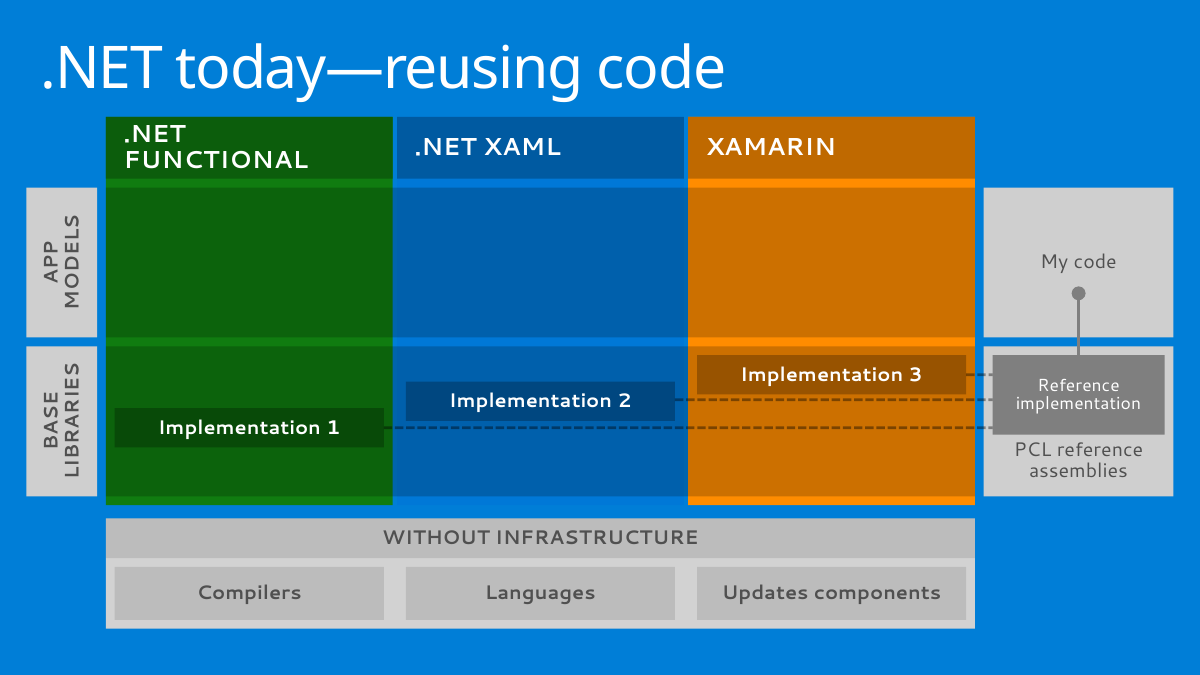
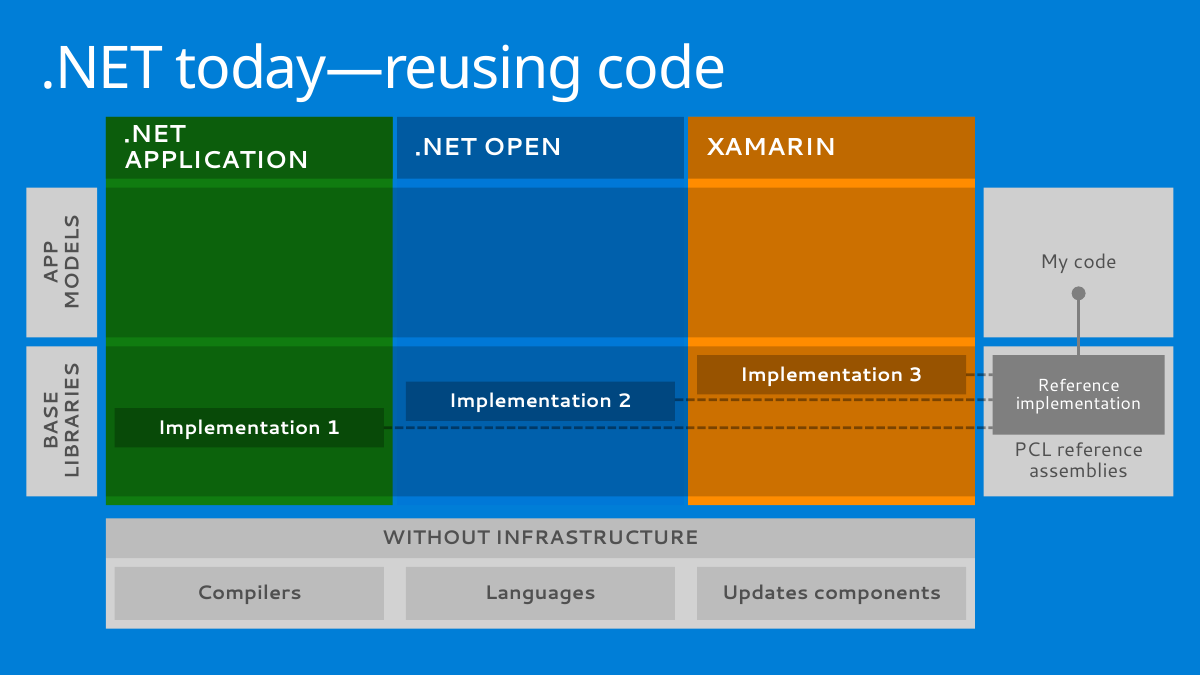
XAML: XAML -> OPEN (522, 148)
FUNCTIONAL: FUNCTIONAL -> APPLICATION (216, 161)
